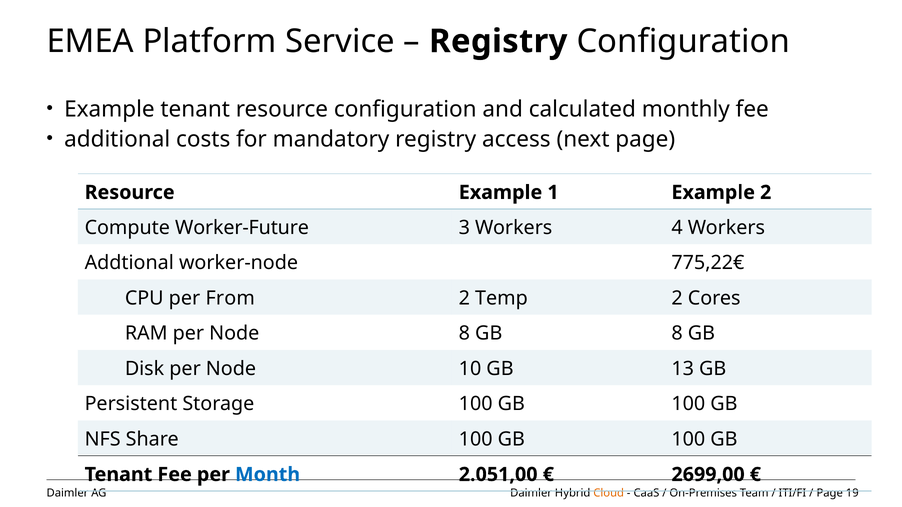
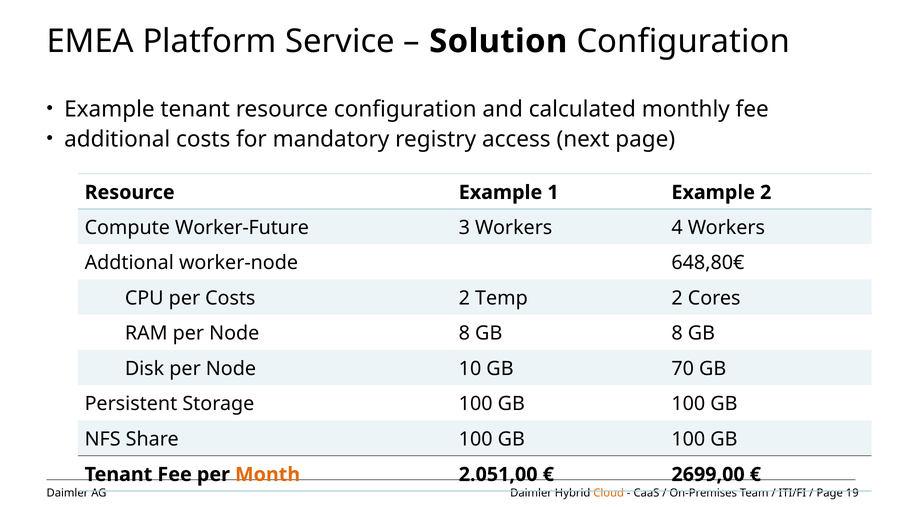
Registry: Registry -> Solution (498, 41)
775,22€: 775,22€ -> 648,80€ (708, 263)
per From: From -> Costs (230, 298)
13: 13 -> 70 (683, 369)
Month colour: blue -> orange (268, 475)
